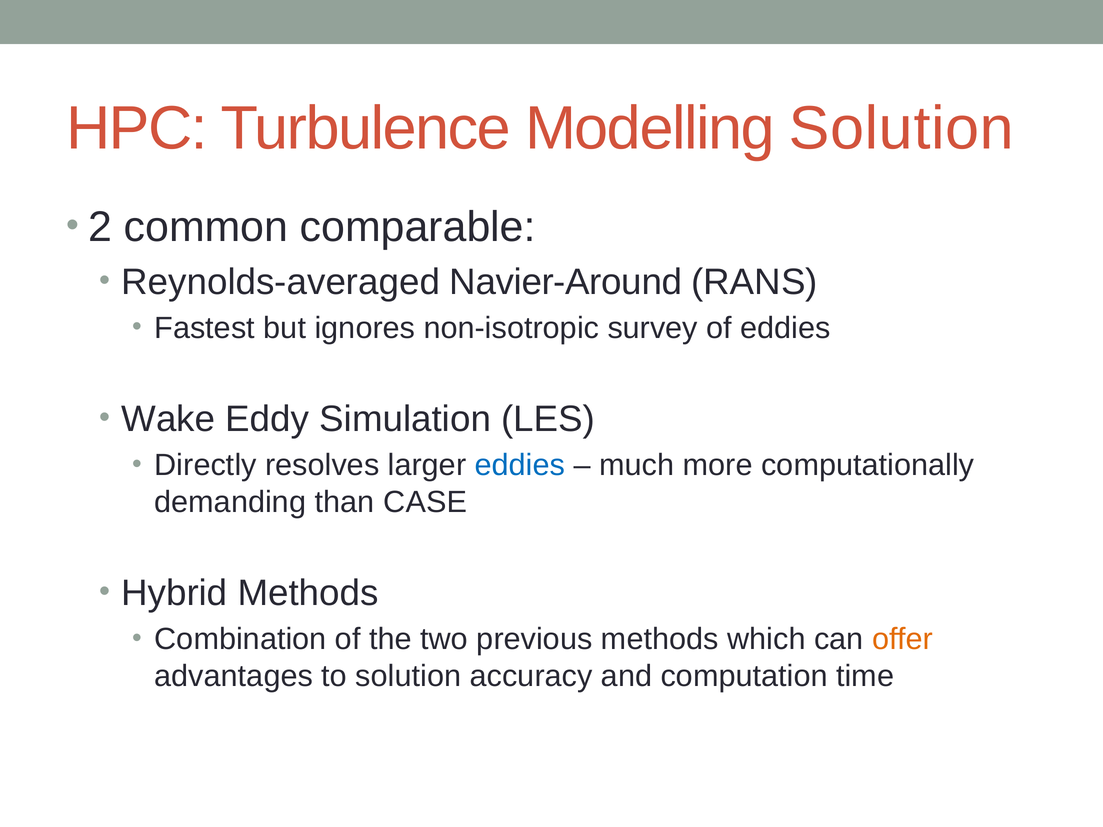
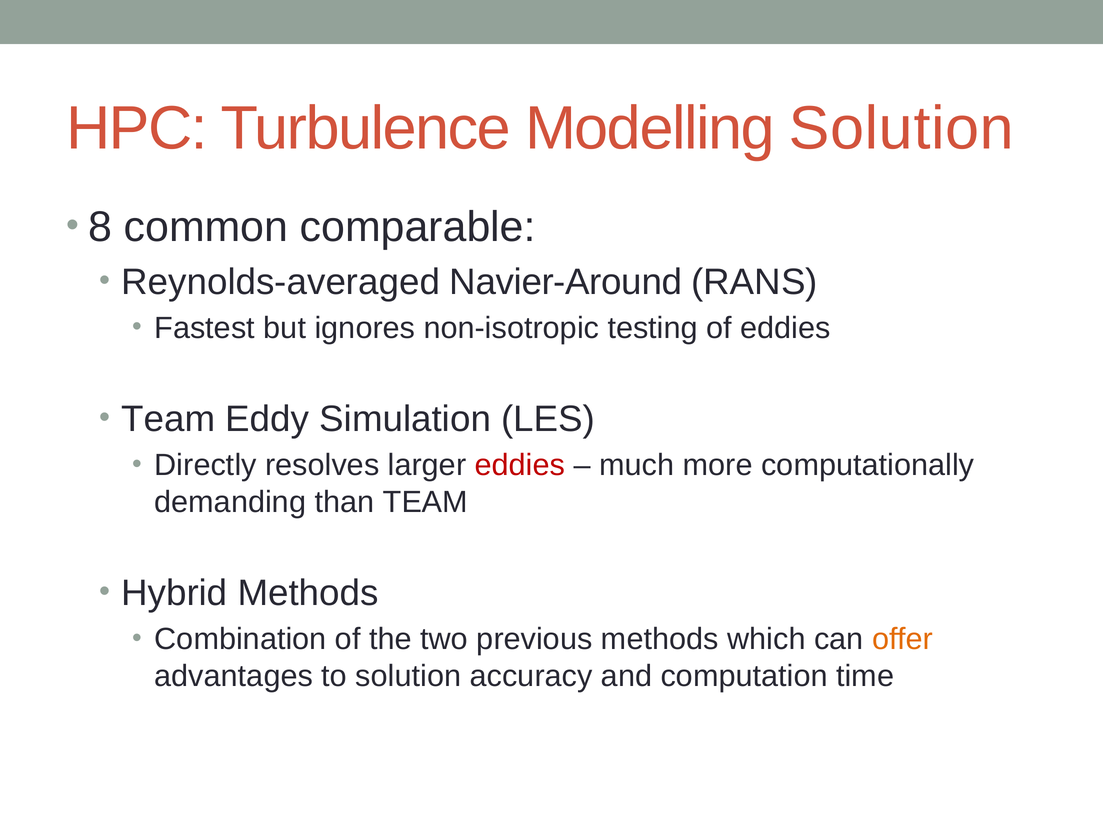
2: 2 -> 8 (100, 227)
survey: survey -> testing (653, 328)
Wake: Wake -> Team (168, 419)
eddies colour: blue -> red (520, 465)
than CASE: CASE -> TEAM (425, 502)
